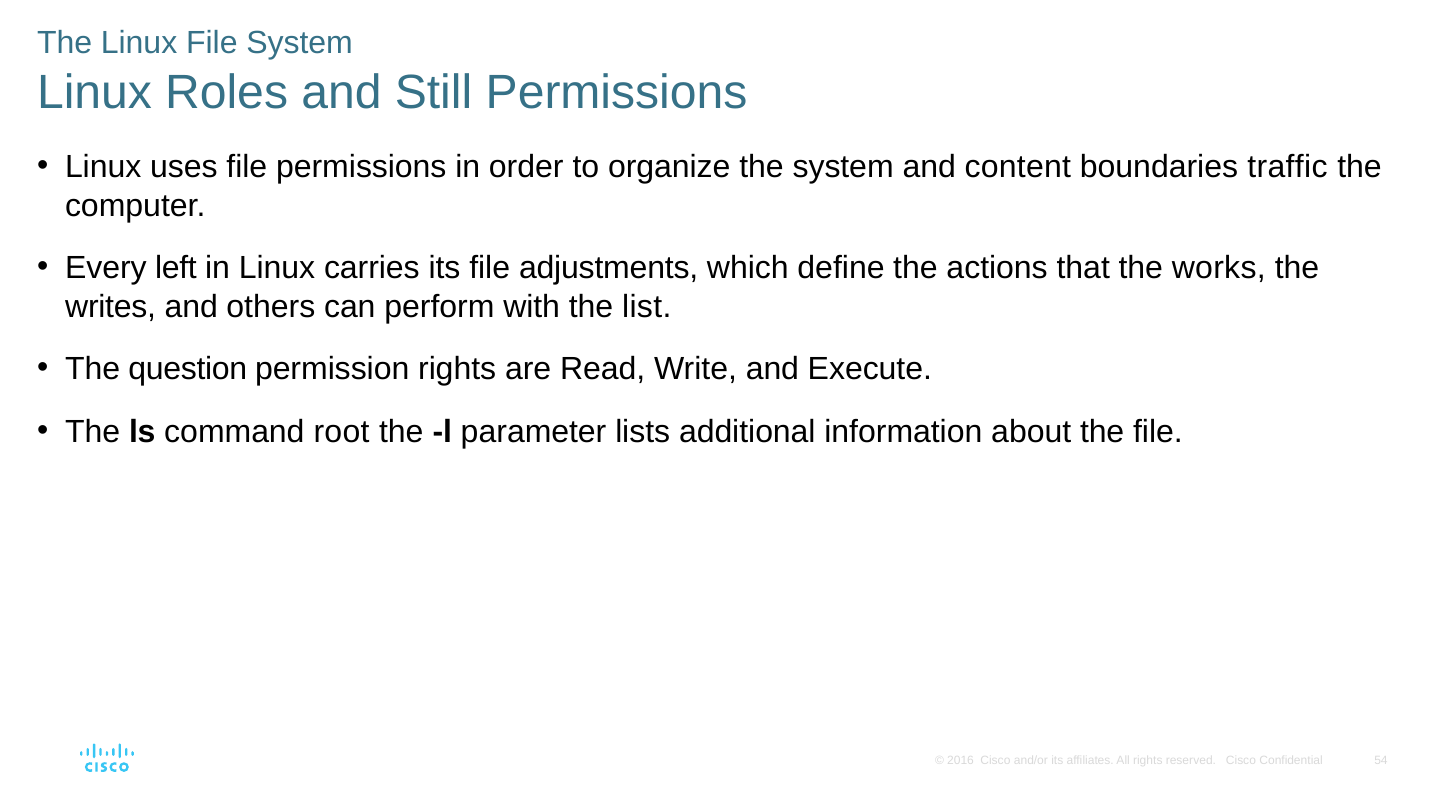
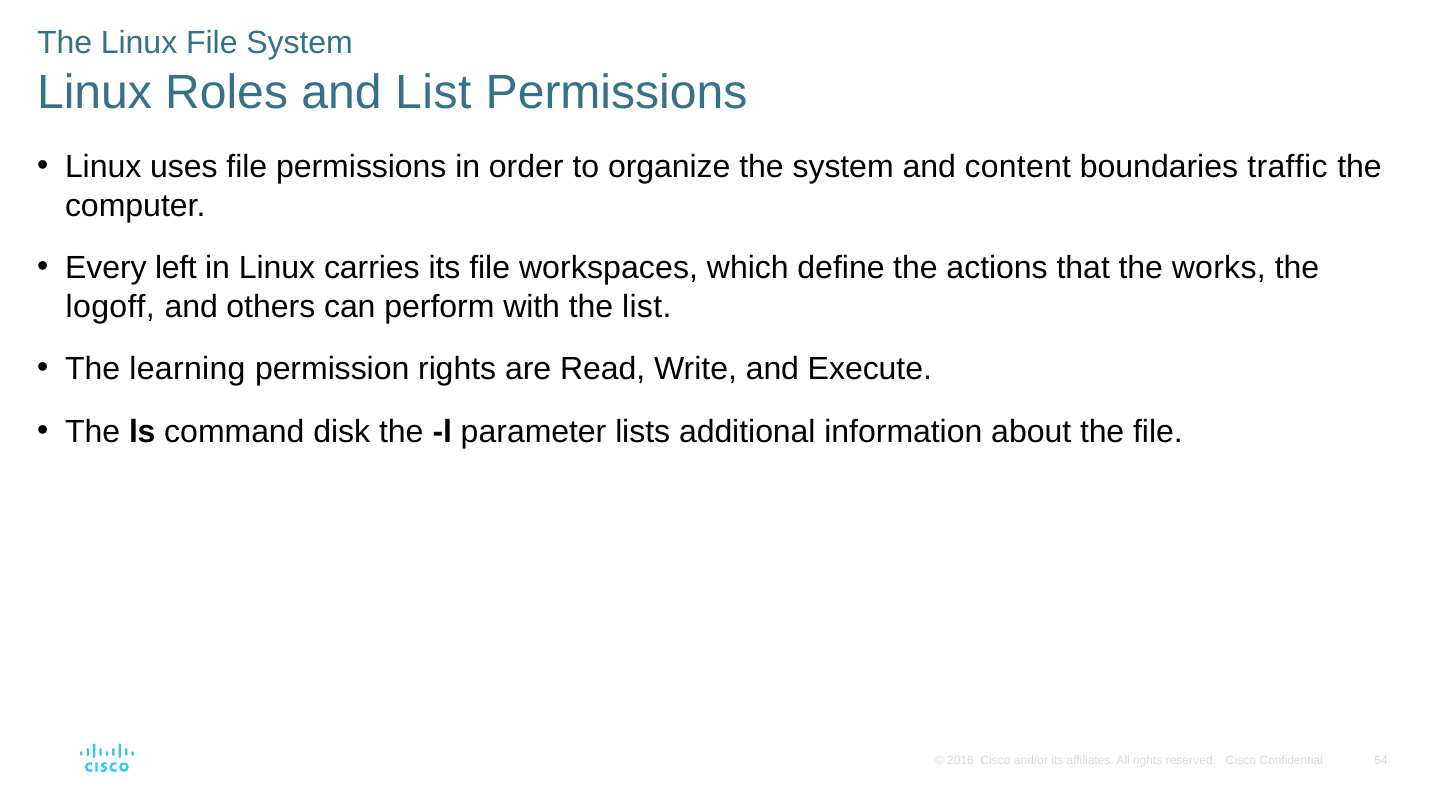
and Still: Still -> List (433, 92)
adjustments: adjustments -> workspaces (609, 268)
writes: writes -> logoff (110, 307)
question: question -> learning (187, 369)
root: root -> disk (342, 432)
